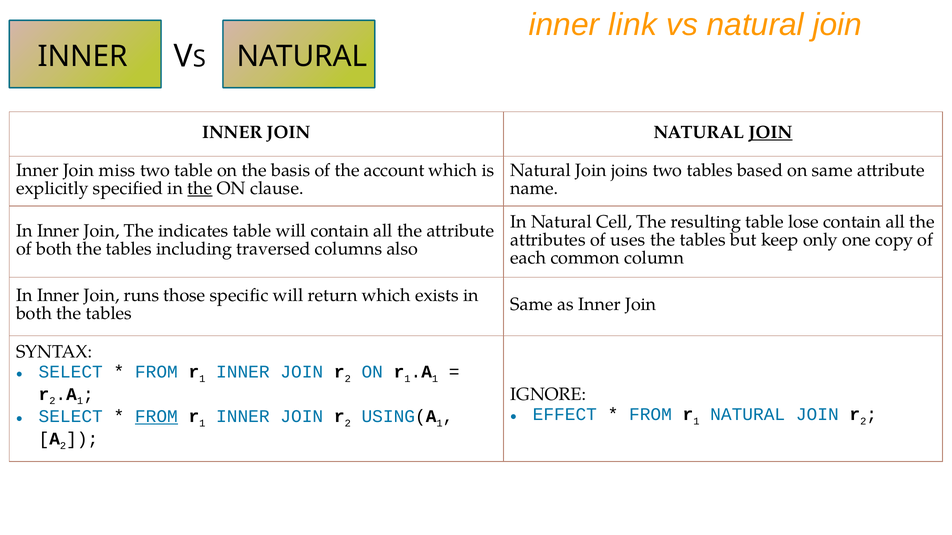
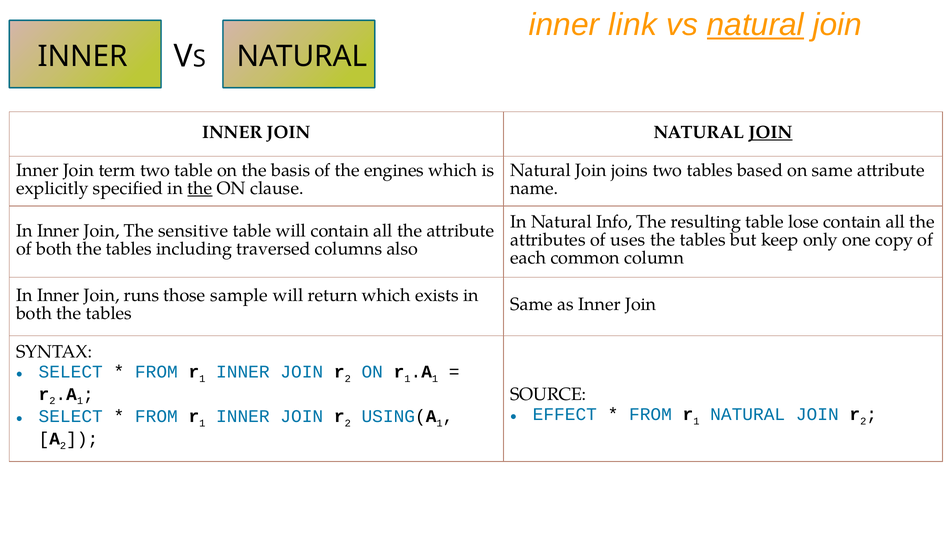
natural underline: none -> present (755, 25)
miss: miss -> term (117, 170)
account: account -> engines (394, 170)
Cell: Cell -> Info (614, 222)
indicates: indicates -> sensitive (193, 231)
specific: specific -> sample (239, 296)
IGNORE: IGNORE -> SOURCE (548, 395)
FROM underline: present -> none (156, 417)
